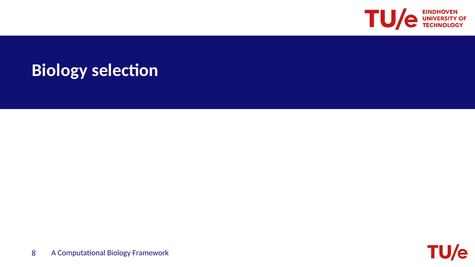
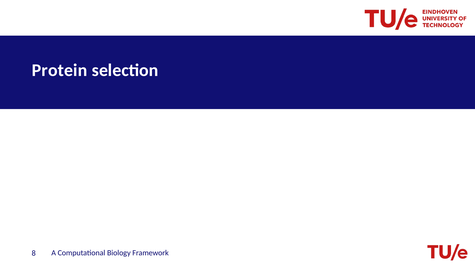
Biology: Biology -> Protein (60, 70)
